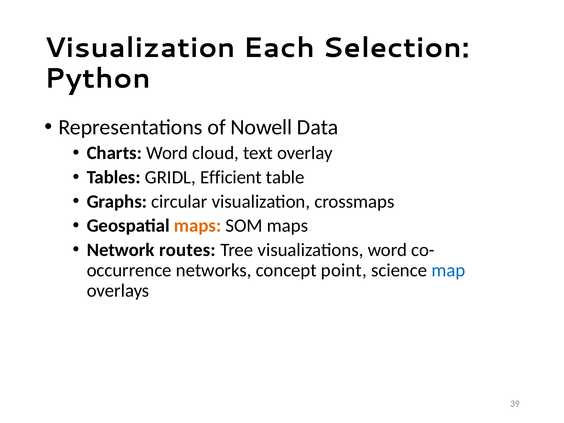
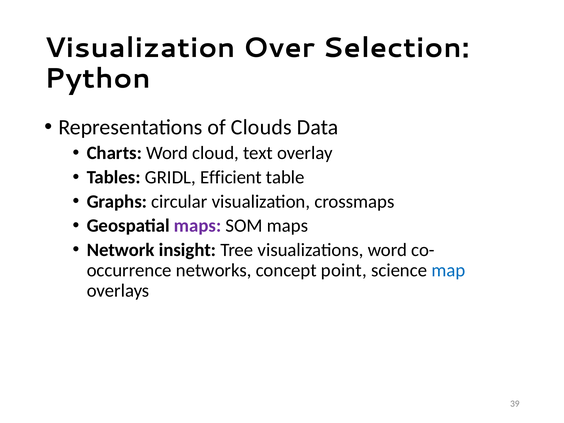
Each: Each -> Over (279, 48)
Nowell: Nowell -> Clouds (261, 127)
maps colour: orange -> purple (198, 226)
routes: routes -> insight (187, 250)
